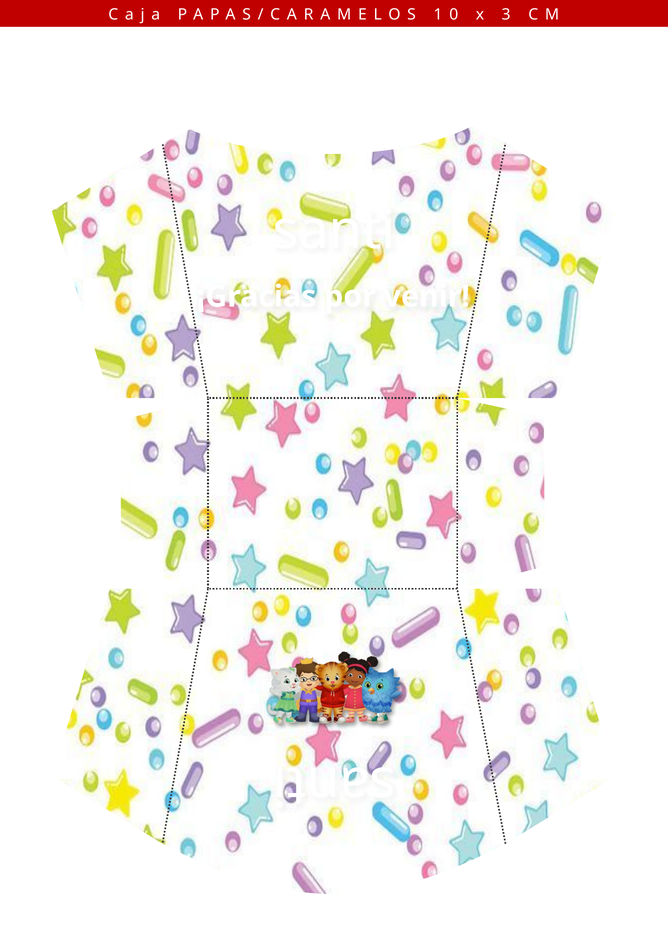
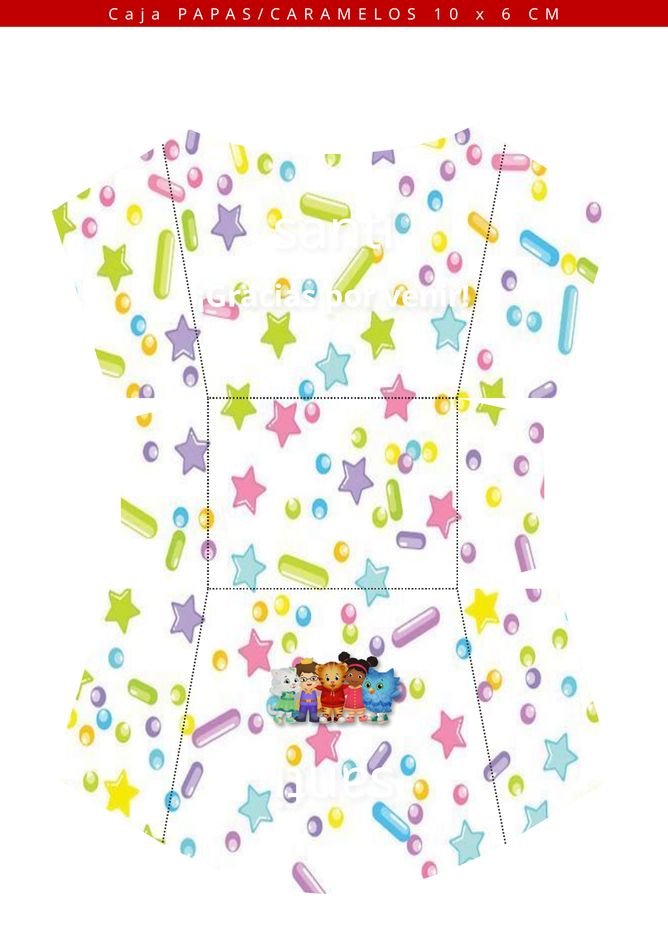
3: 3 -> 6 (506, 15)
